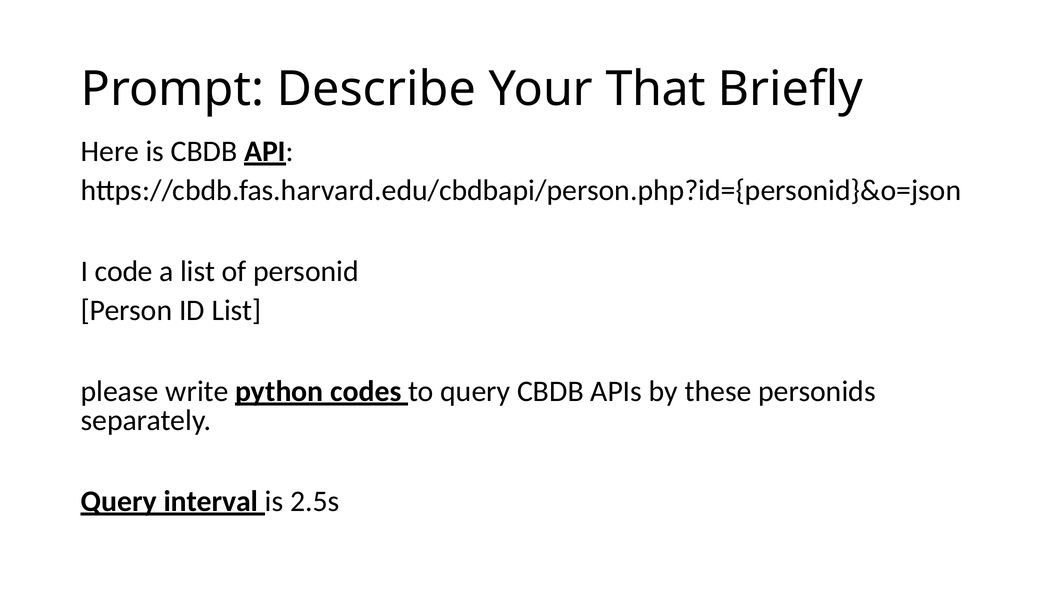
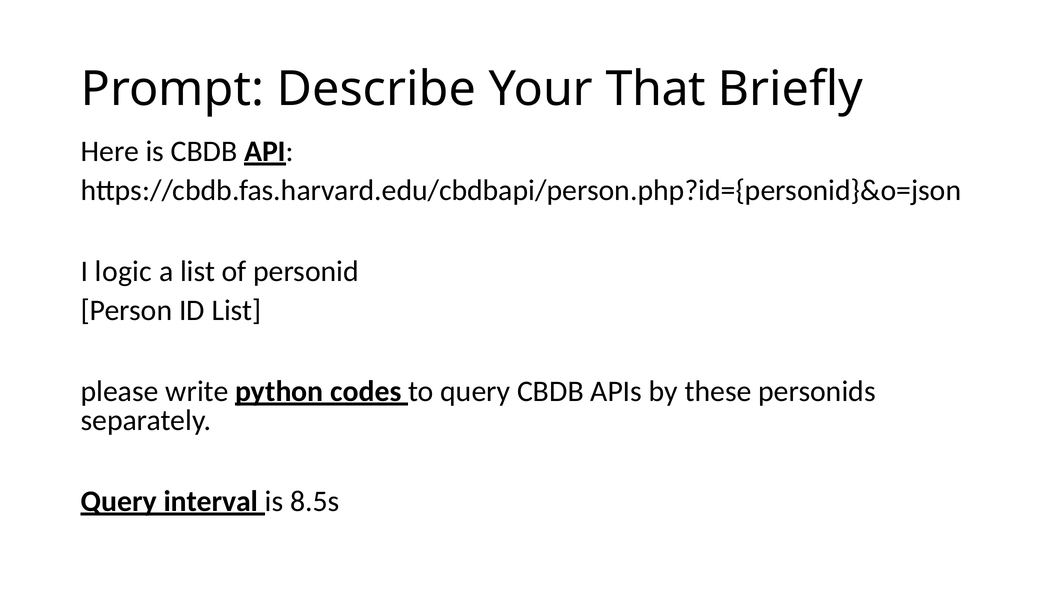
code: code -> logic (123, 271)
2.5s: 2.5s -> 8.5s (315, 501)
